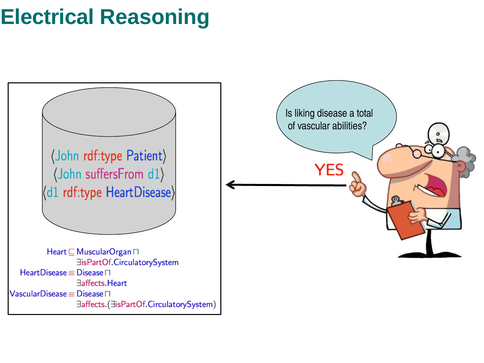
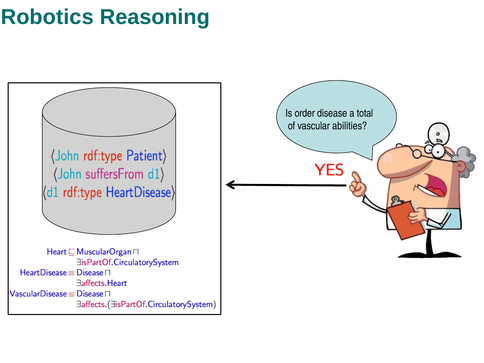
Electrical: Electrical -> Robotics (47, 17)
liking: liking -> order (305, 113)
